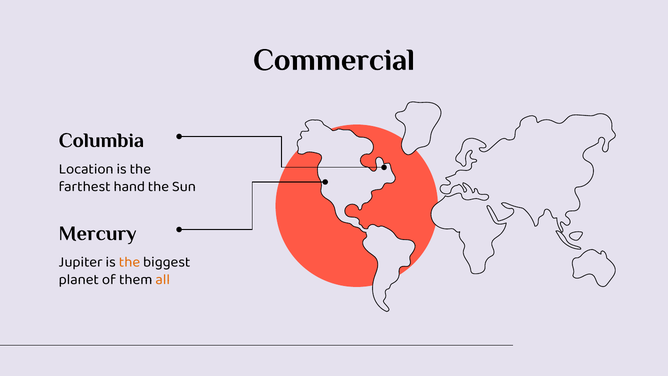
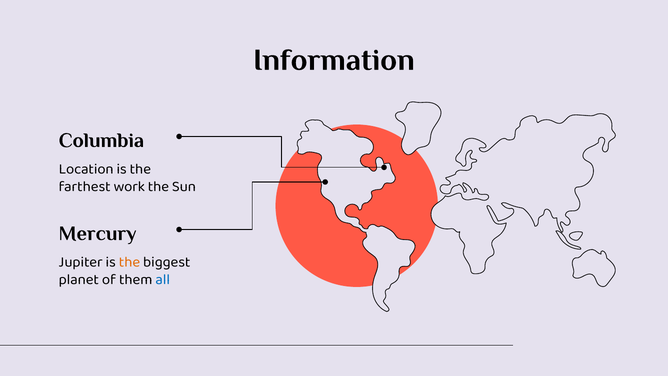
Commercial: Commercial -> Information (334, 60)
hand: hand -> work (129, 186)
all colour: orange -> blue (163, 279)
